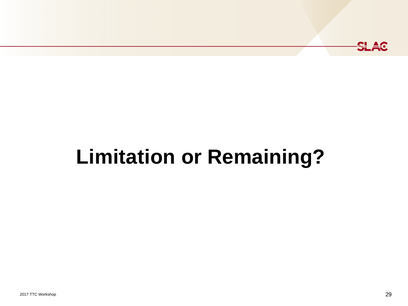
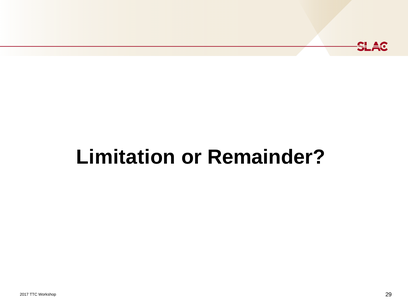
Remaining: Remaining -> Remainder (266, 157)
